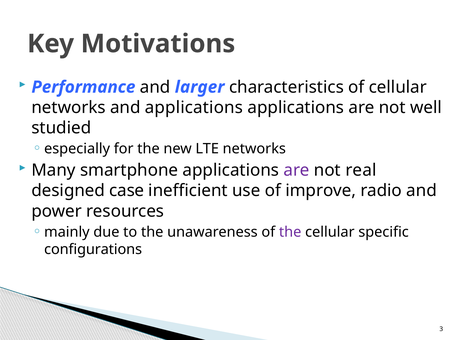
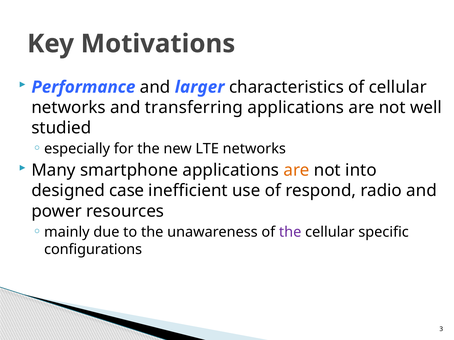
and applications: applications -> transferring (194, 108)
are colour: purple -> orange (297, 171)
real: real -> into (361, 171)
improve: improve -> respond (321, 191)
